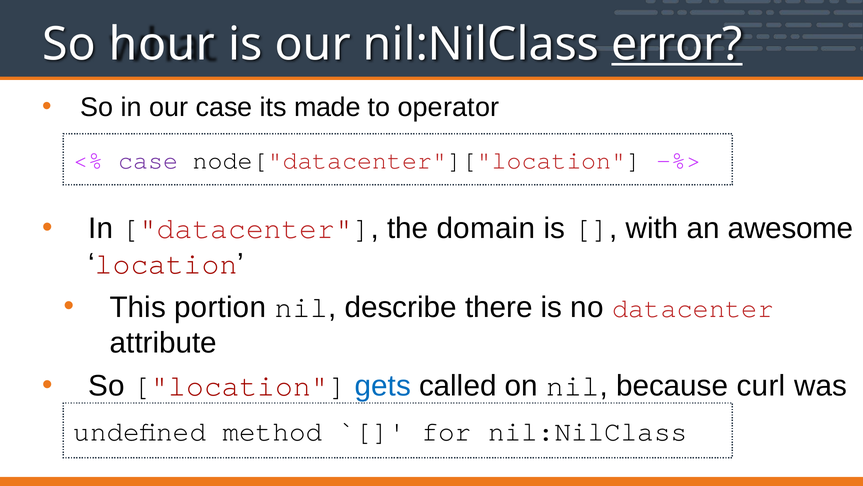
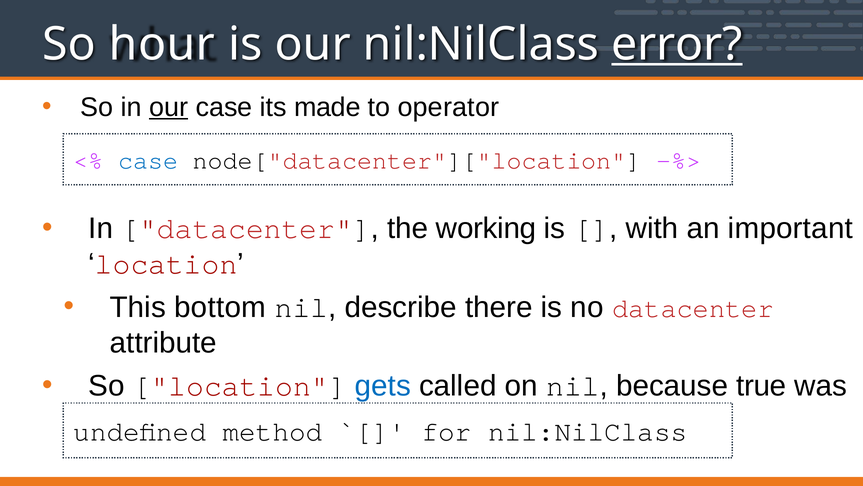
our underline: none -> present (169, 107)
case colour: purple -> blue (148, 160)
domain: domain -> working (486, 228)
awesome: awesome -> important (790, 228)
portion: portion -> bottom (220, 307)
curl: curl -> true (761, 386)
